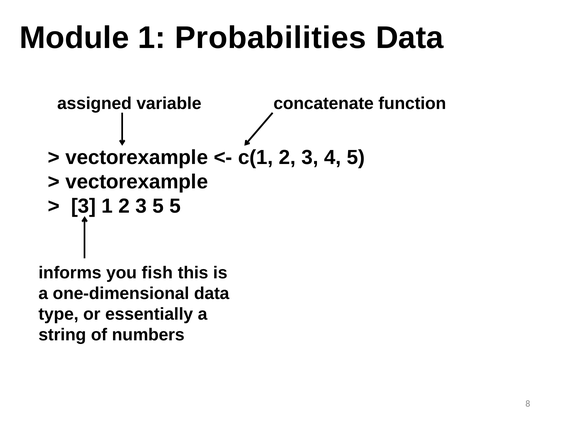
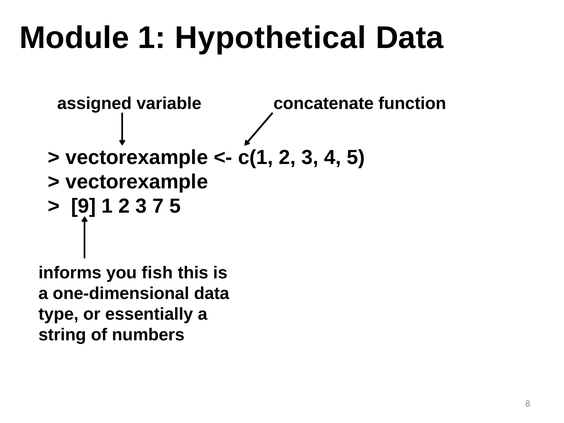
Probabilities: Probabilities -> Hypothetical (270, 38)
3: 3 -> 9 (83, 206)
3 5: 5 -> 7 (158, 206)
